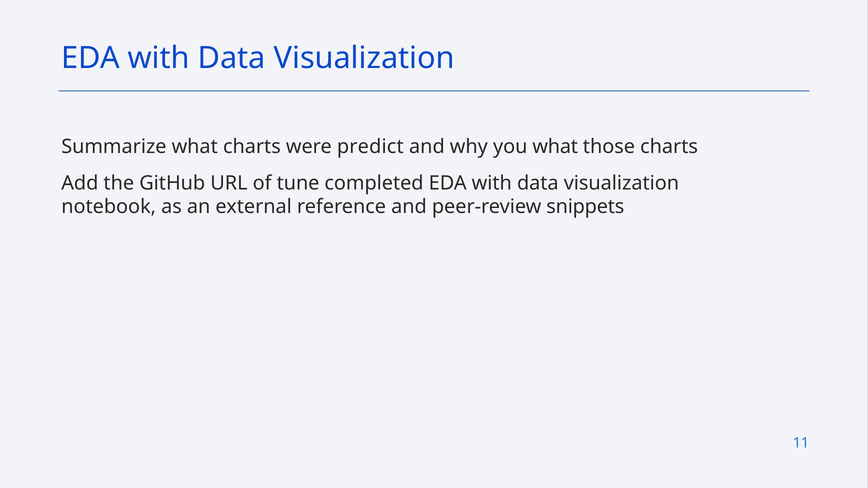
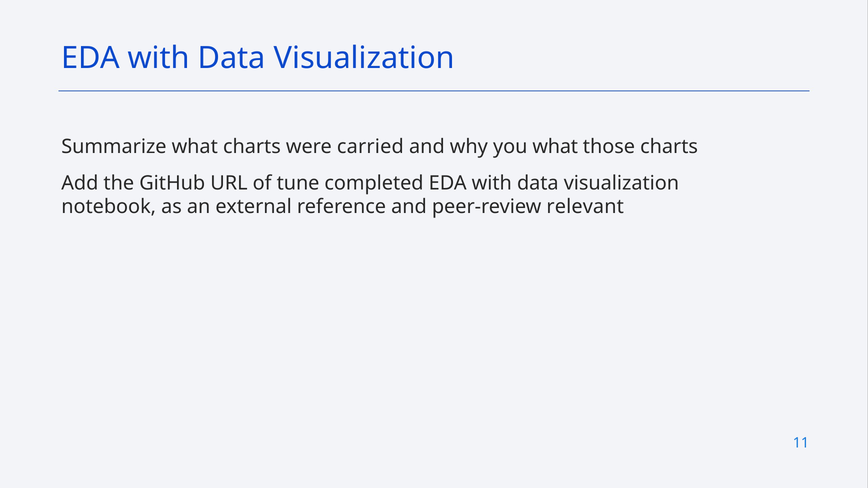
predict: predict -> carried (370, 147)
snippets: snippets -> relevant (585, 207)
